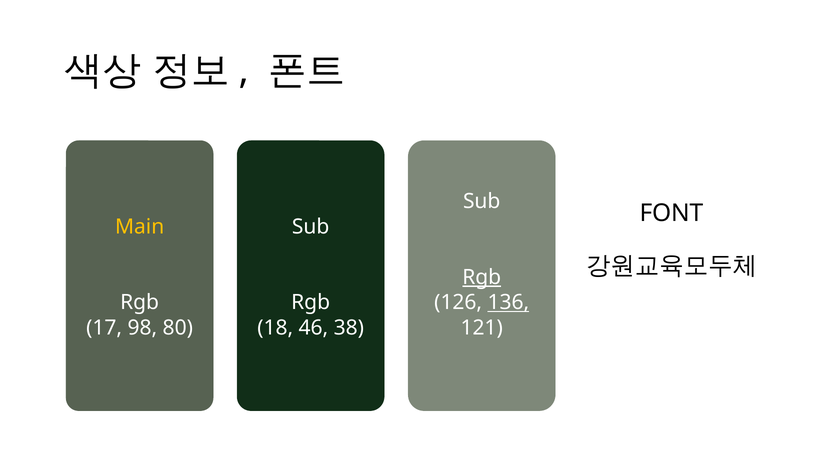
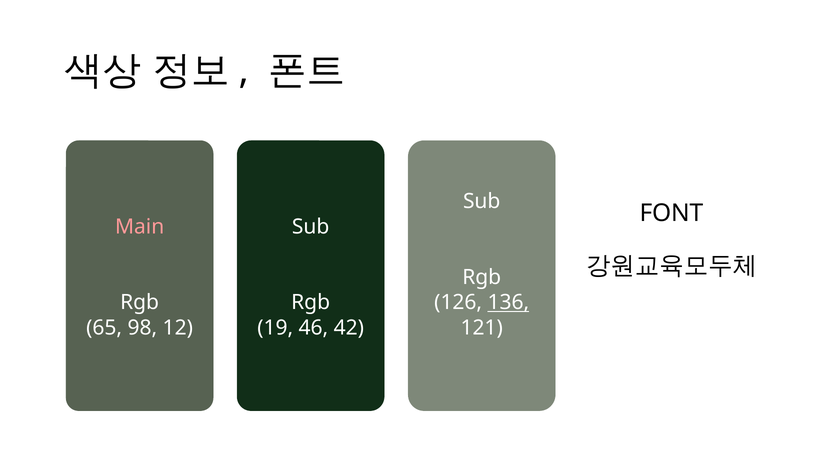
Main colour: yellow -> pink (140, 226)
Rgb underline: present -> none (482, 277)
17: 17 -> 65 (104, 327)
80: 80 -> 12 (178, 327)
18: 18 -> 19 (275, 327)
38: 38 -> 42 (349, 327)
